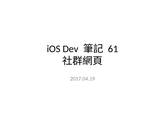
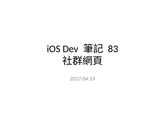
61: 61 -> 83 (113, 49)
